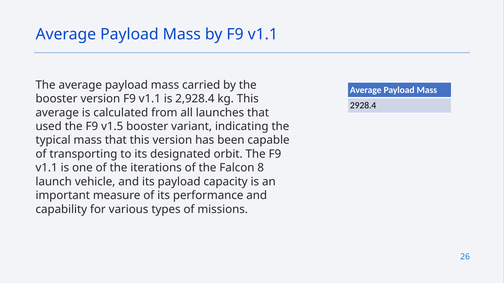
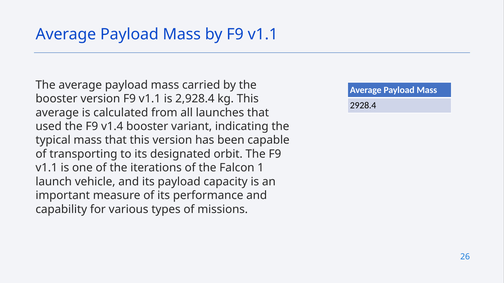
v1.5: v1.5 -> v1.4 (112, 127)
8: 8 -> 1 (261, 168)
